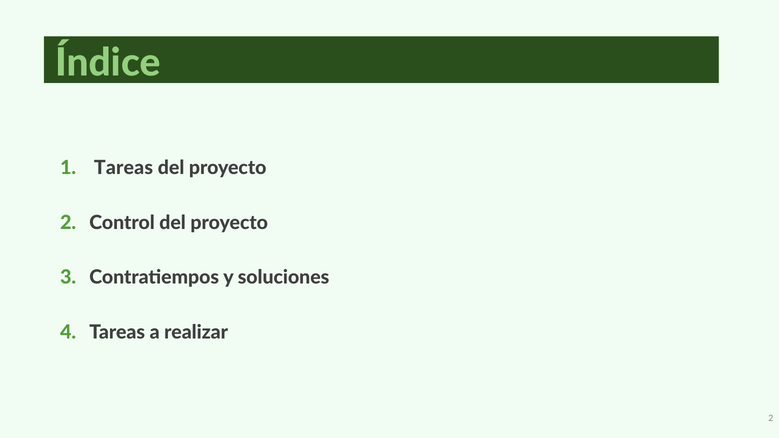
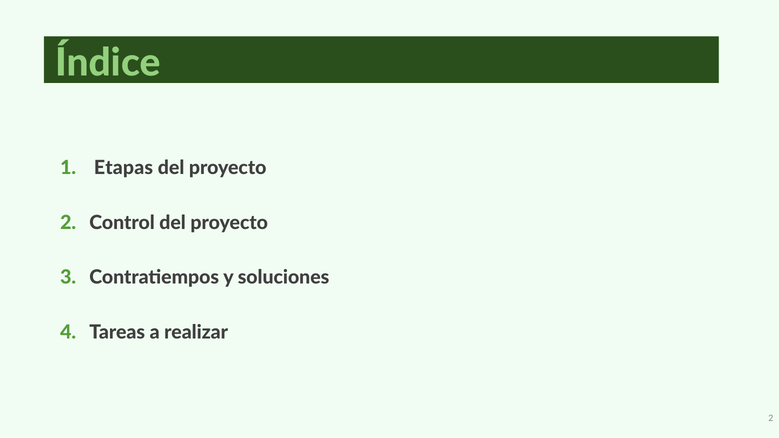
Tareas: Tareas -> Etapas (123, 168)
